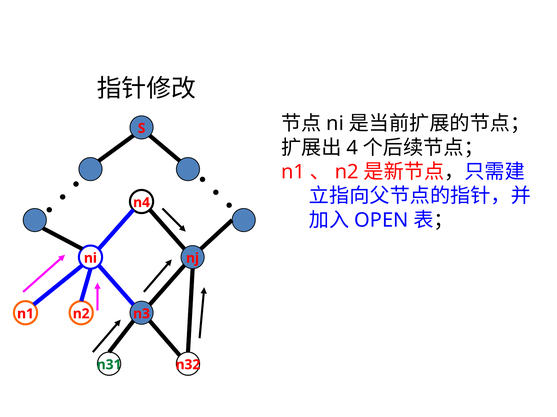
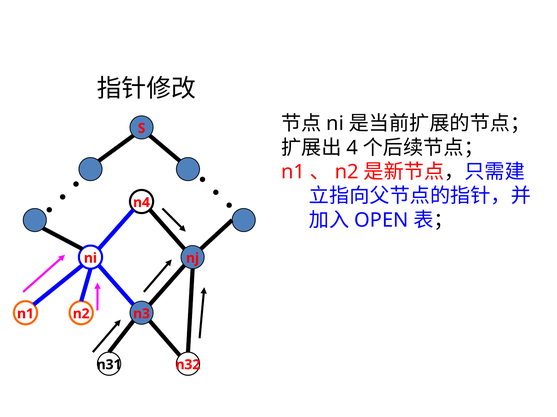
n31 colour: green -> black (109, 365)
